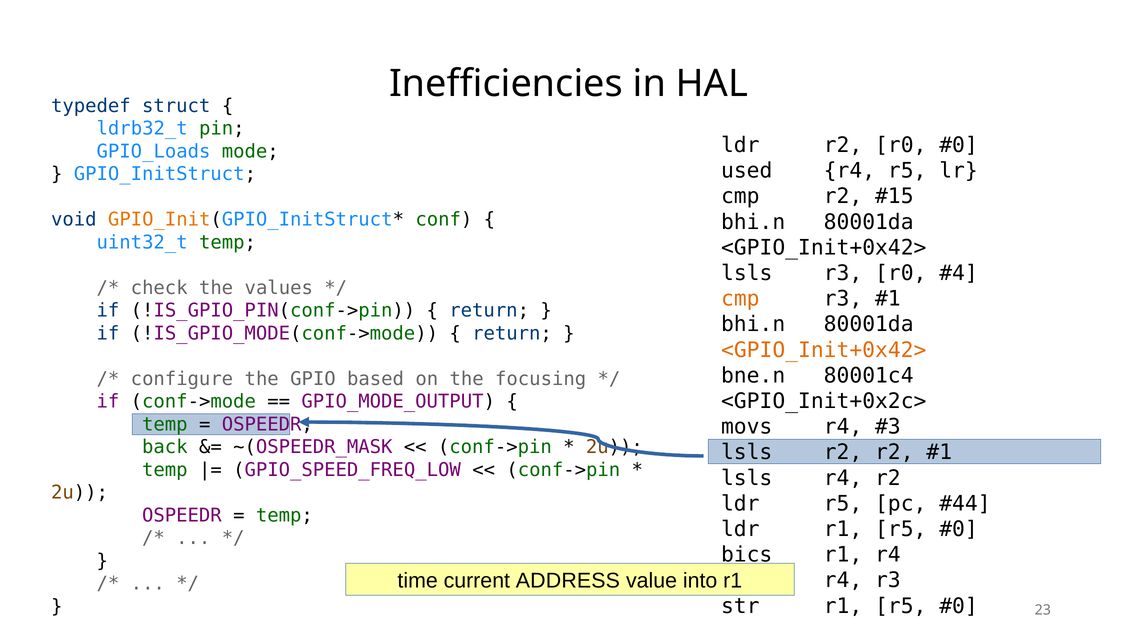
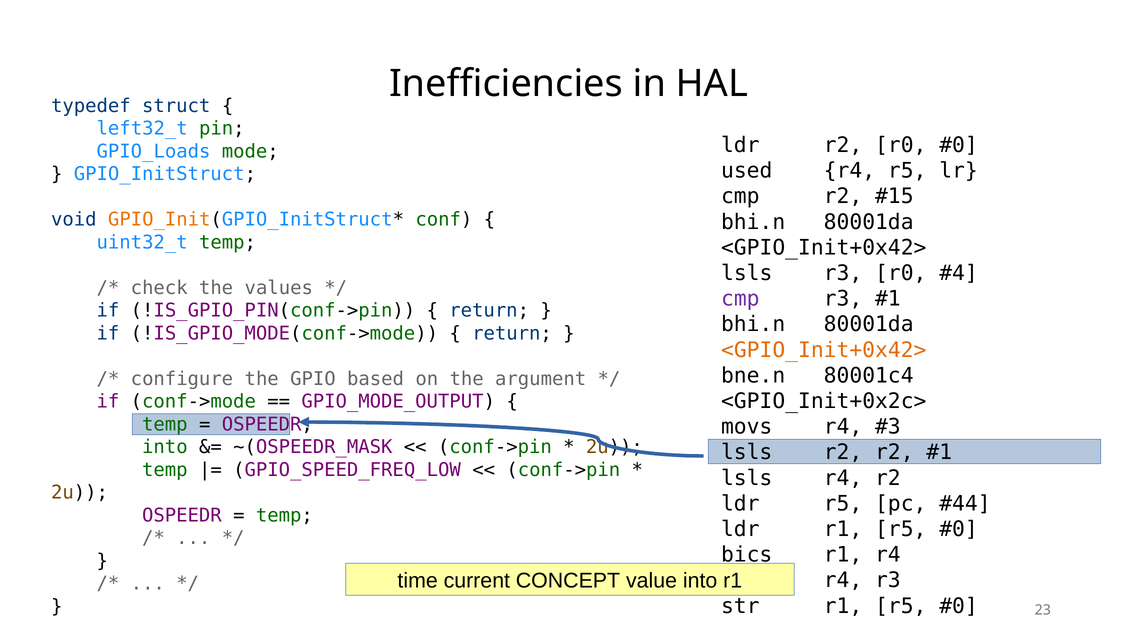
ldrb32_t: ldrb32_t -> left32_t (142, 129)
cmp colour: orange -> purple (740, 299)
focusing: focusing -> argument (541, 379)
back: back -> into (165, 447)
ADDRESS: ADDRESS -> CONCEPT (568, 581)
